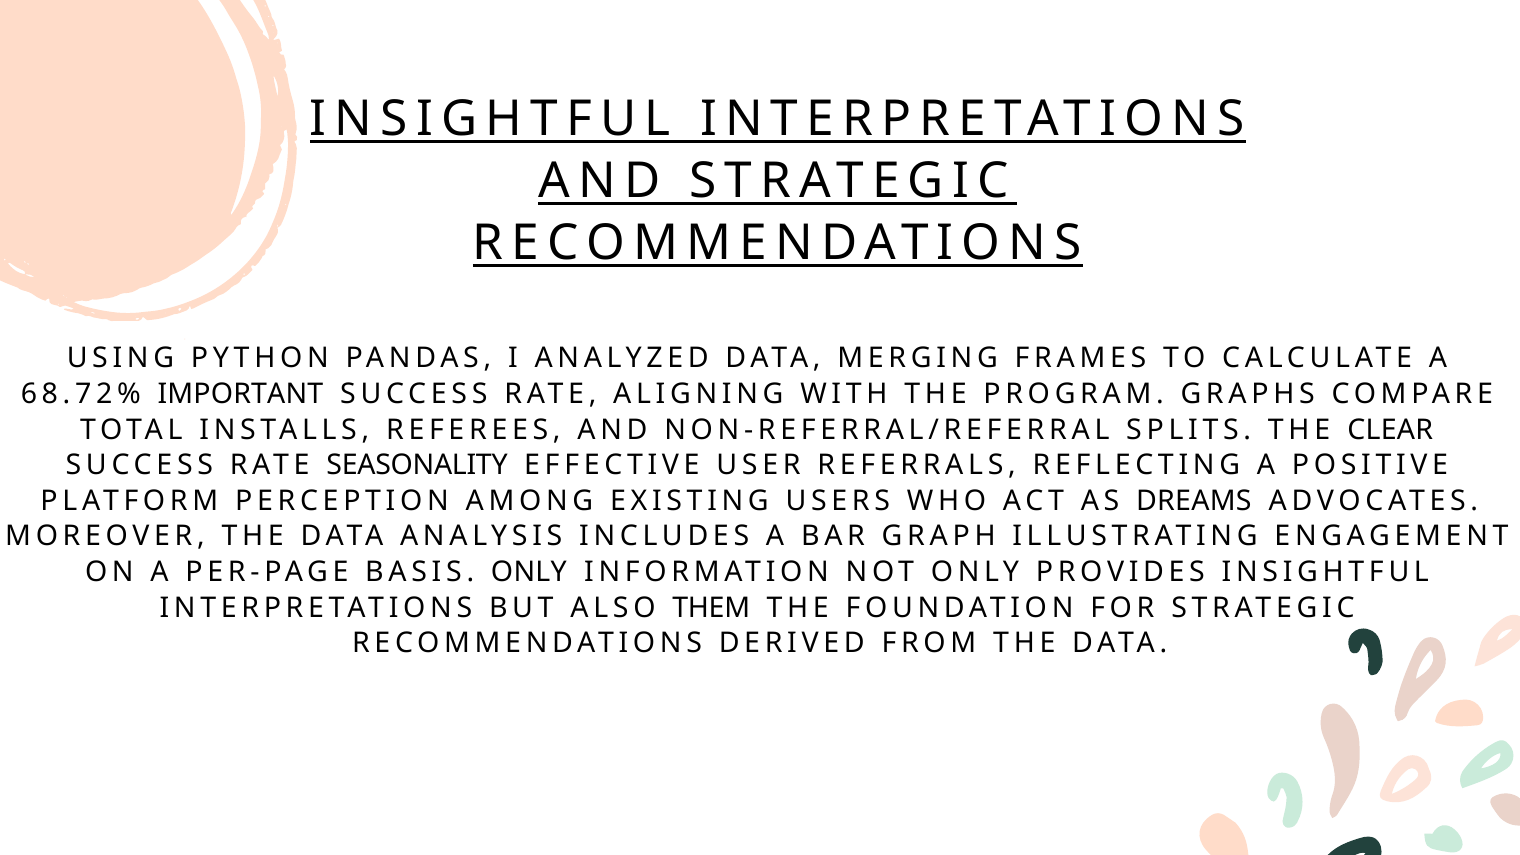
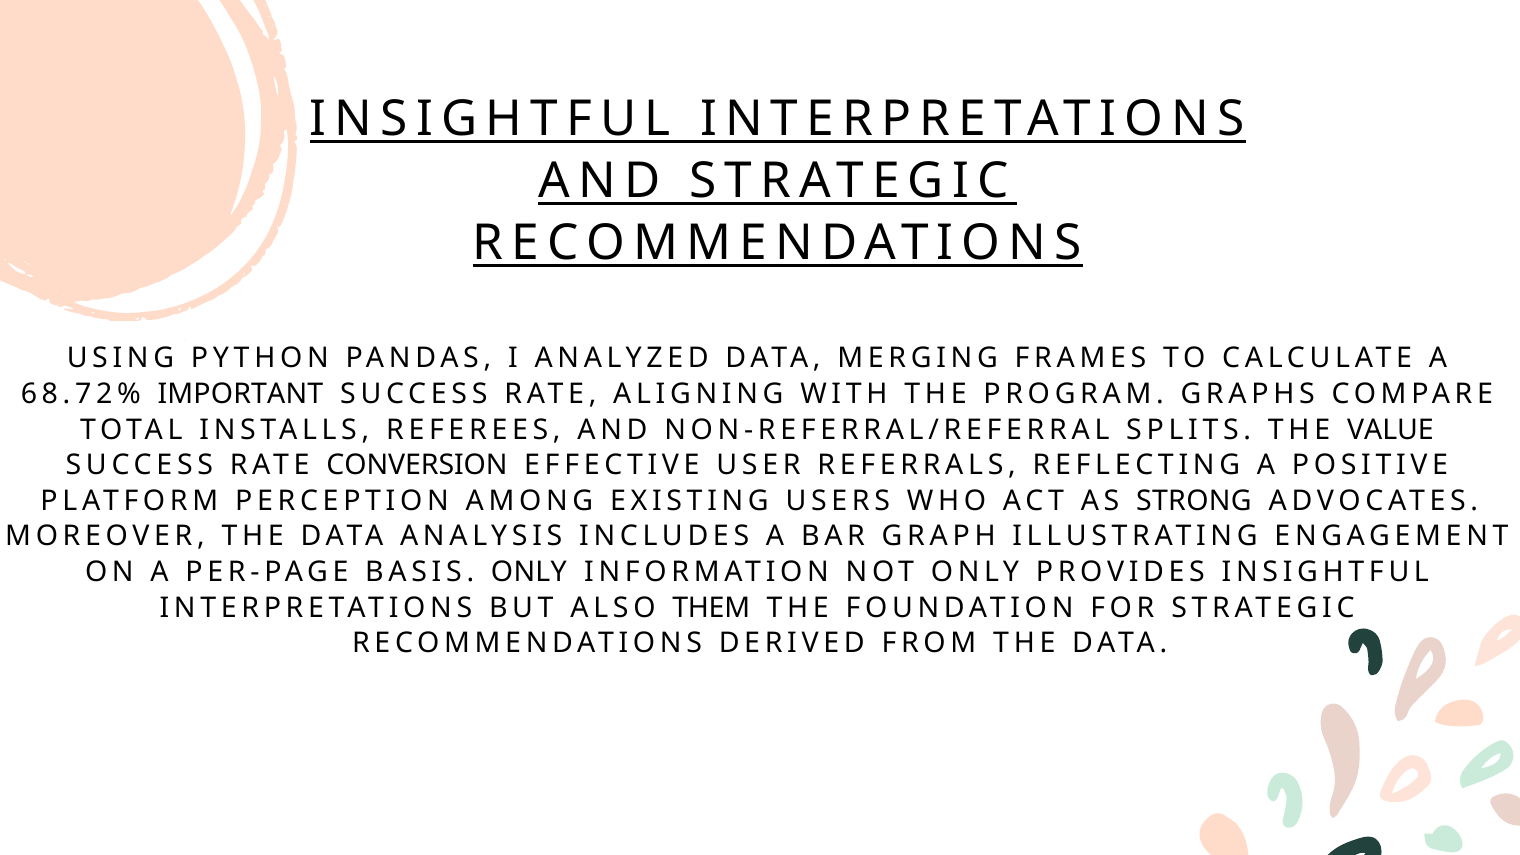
CLEAR: CLEAR -> VALUE (1390, 430)
SEASONALITY: SEASONALITY -> CONVERSION (417, 465)
DREAMS: DREAMS -> STRONG (1194, 501)
